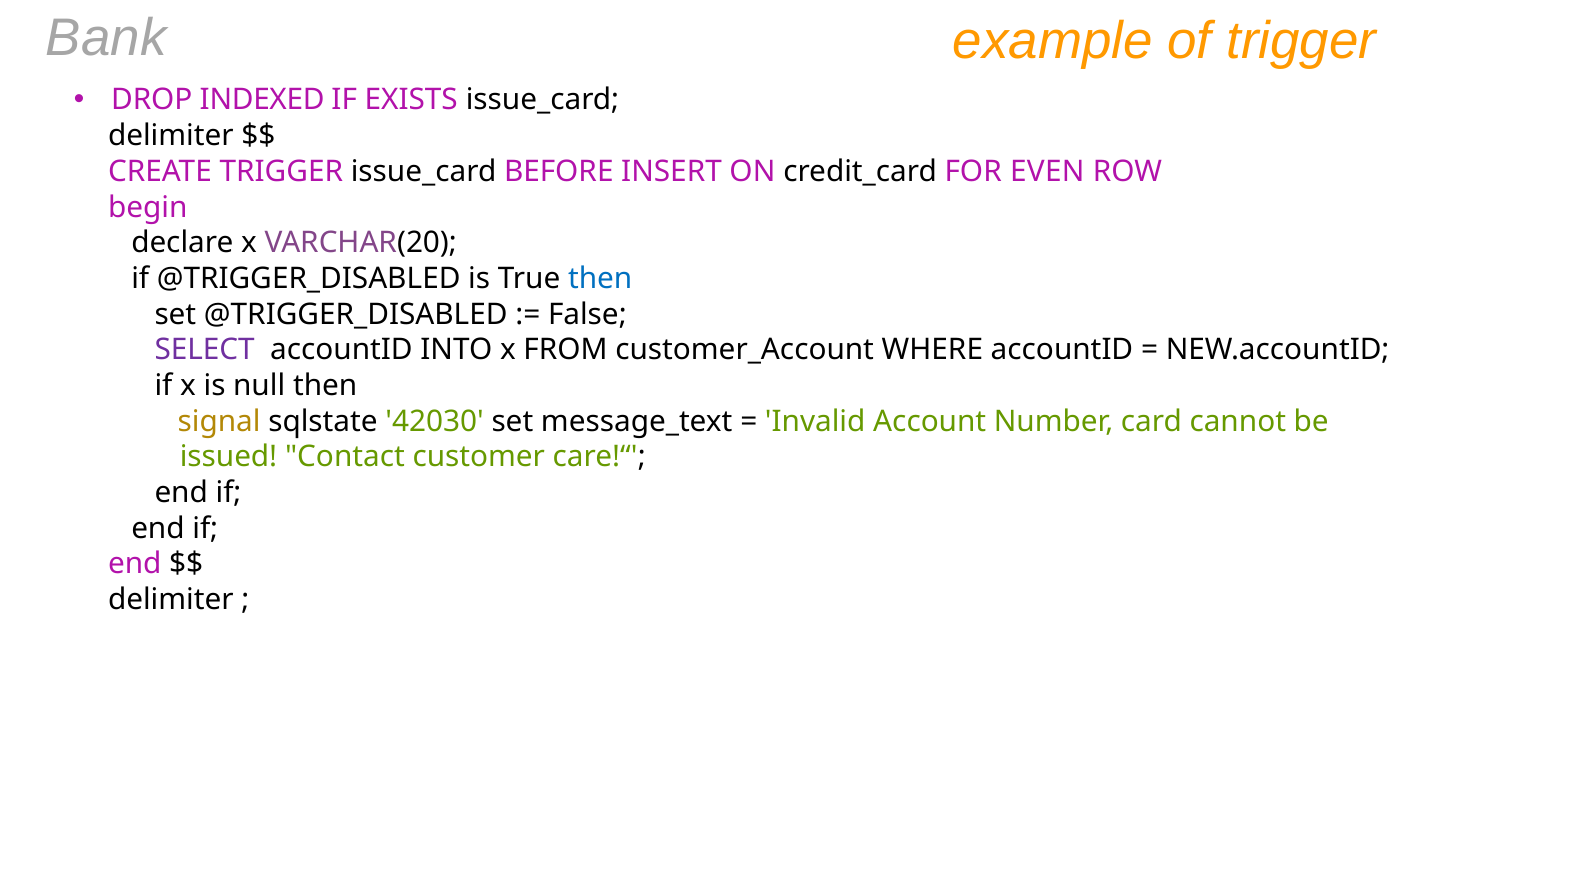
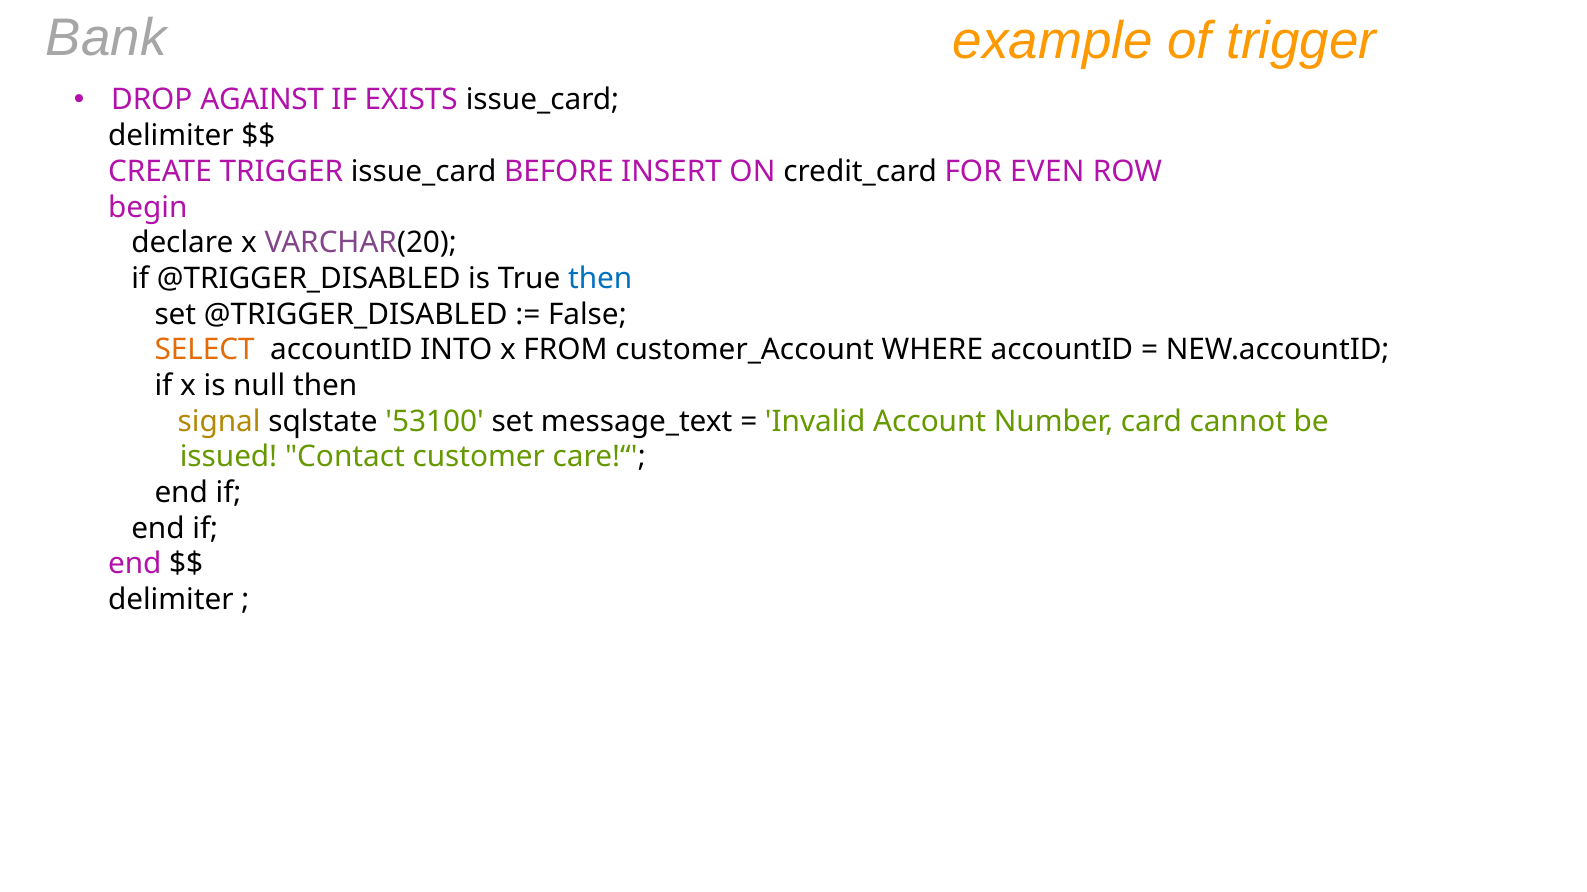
INDEXED: INDEXED -> AGAINST (262, 100)
SELECT colour: purple -> orange (205, 350)
42030: 42030 -> 53100 (435, 422)
